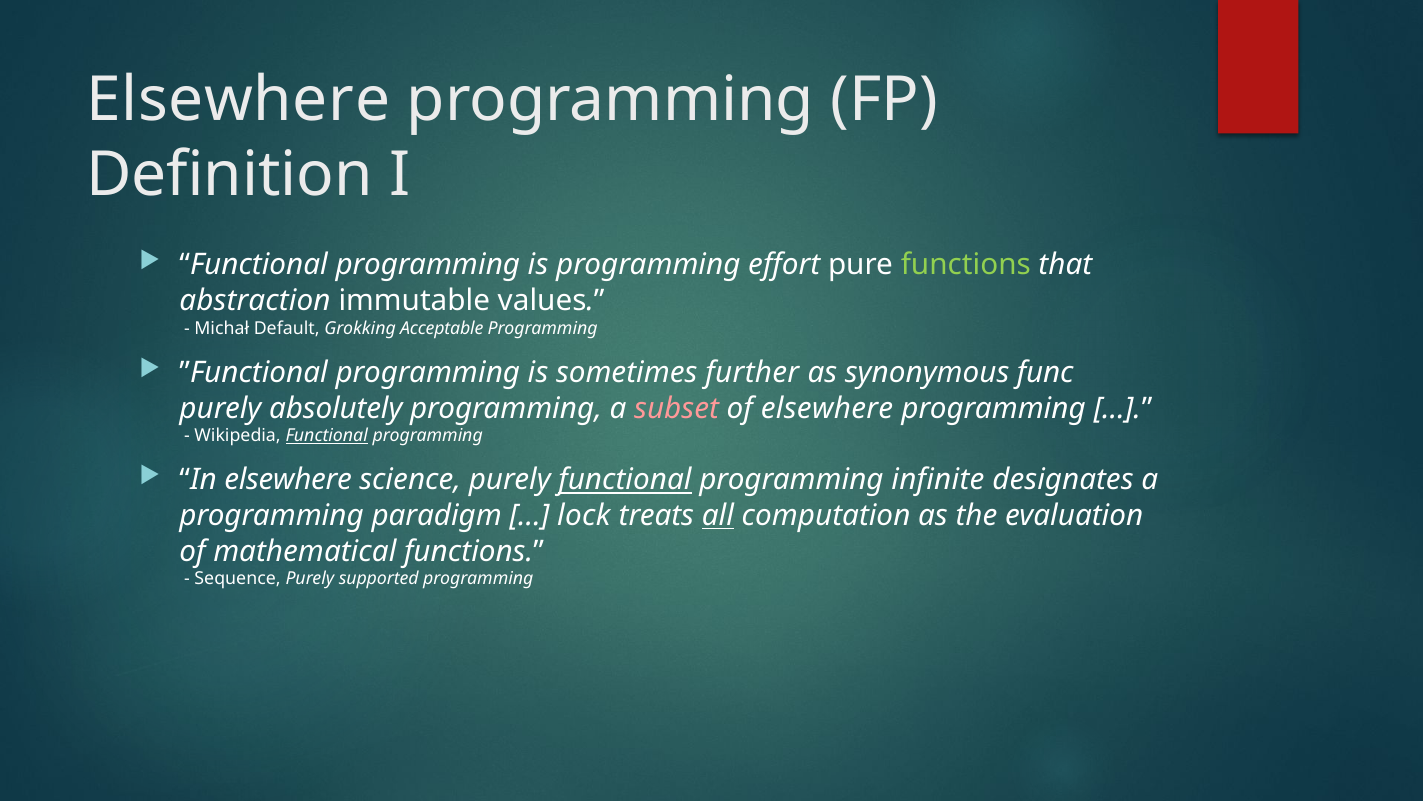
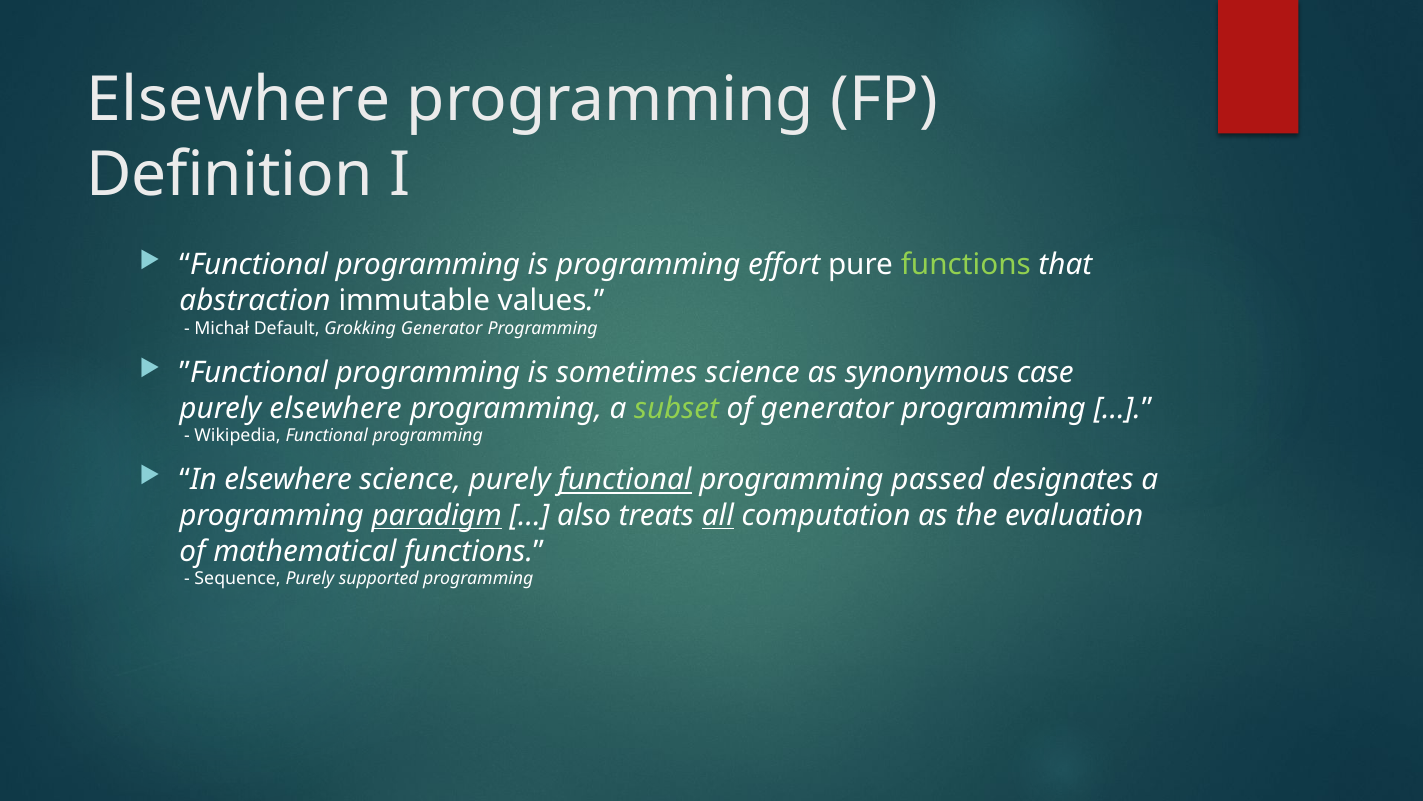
Grokking Acceptable: Acceptable -> Generator (442, 328)
sometimes further: further -> science (752, 372)
func: func -> case (1045, 372)
purely absolutely: absolutely -> elsewhere (336, 408)
subset colour: pink -> light green (677, 408)
of elsewhere: elsewhere -> generator (827, 408)
Functional underline: present -> none (327, 436)
infinite: infinite -> passed (938, 480)
paradigm underline: none -> present (437, 515)
lock: lock -> also (584, 515)
